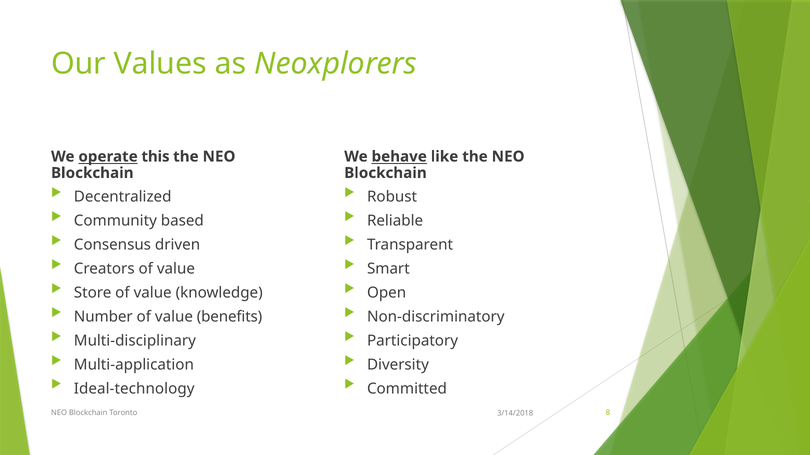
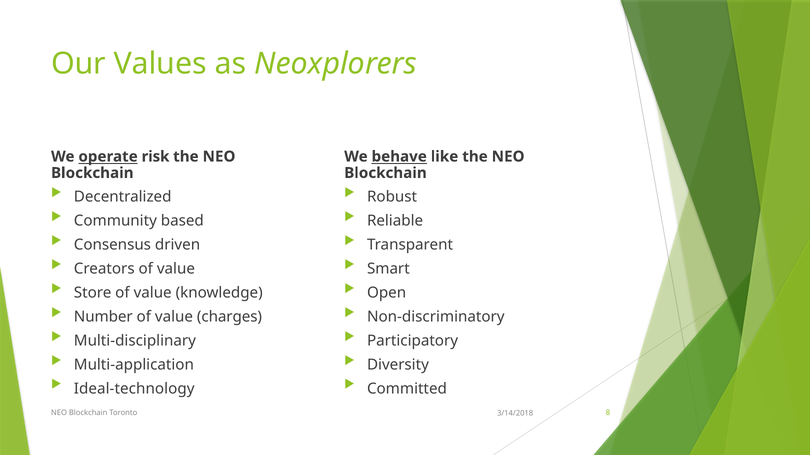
this: this -> risk (156, 157)
benefits: benefits -> charges (229, 317)
